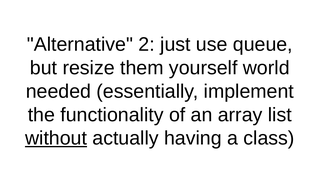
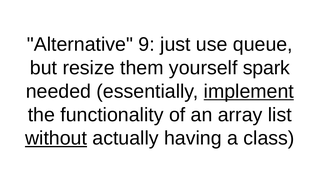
2: 2 -> 9 (147, 44)
world: world -> spark (266, 68)
implement underline: none -> present (249, 91)
